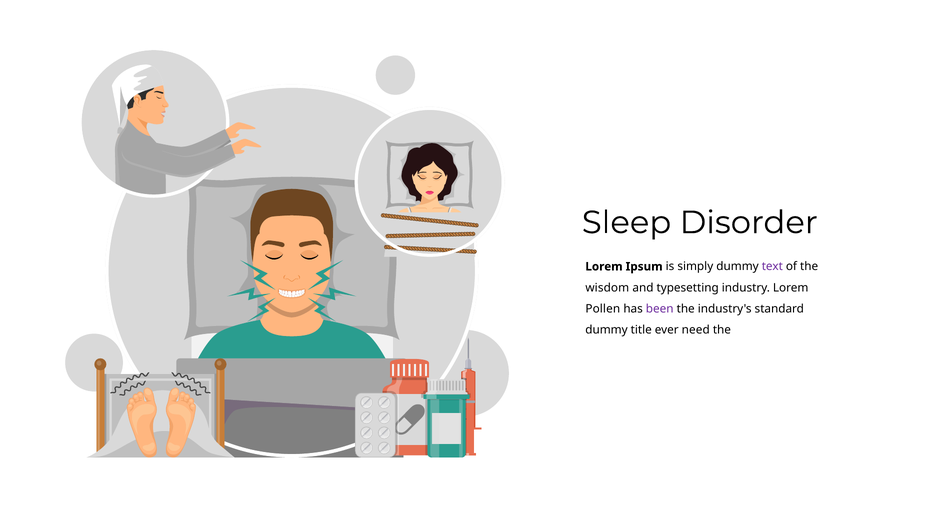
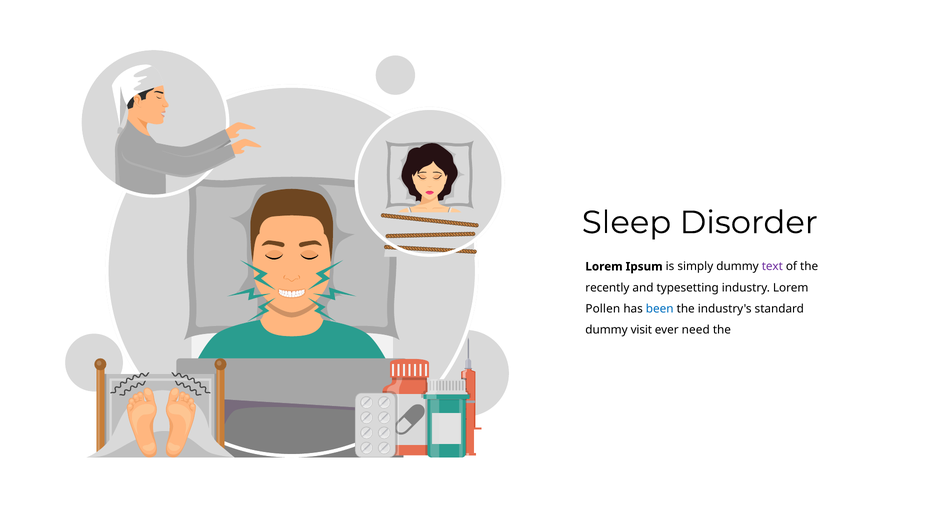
wisdom: wisdom -> recently (607, 288)
been colour: purple -> blue (660, 309)
title: title -> visit (641, 330)
